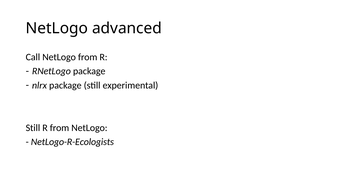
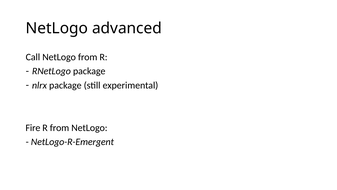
Still: Still -> Fire (33, 127)
NetLogo-R-Ecologists: NetLogo-R-Ecologists -> NetLogo-R-Emergent (72, 142)
